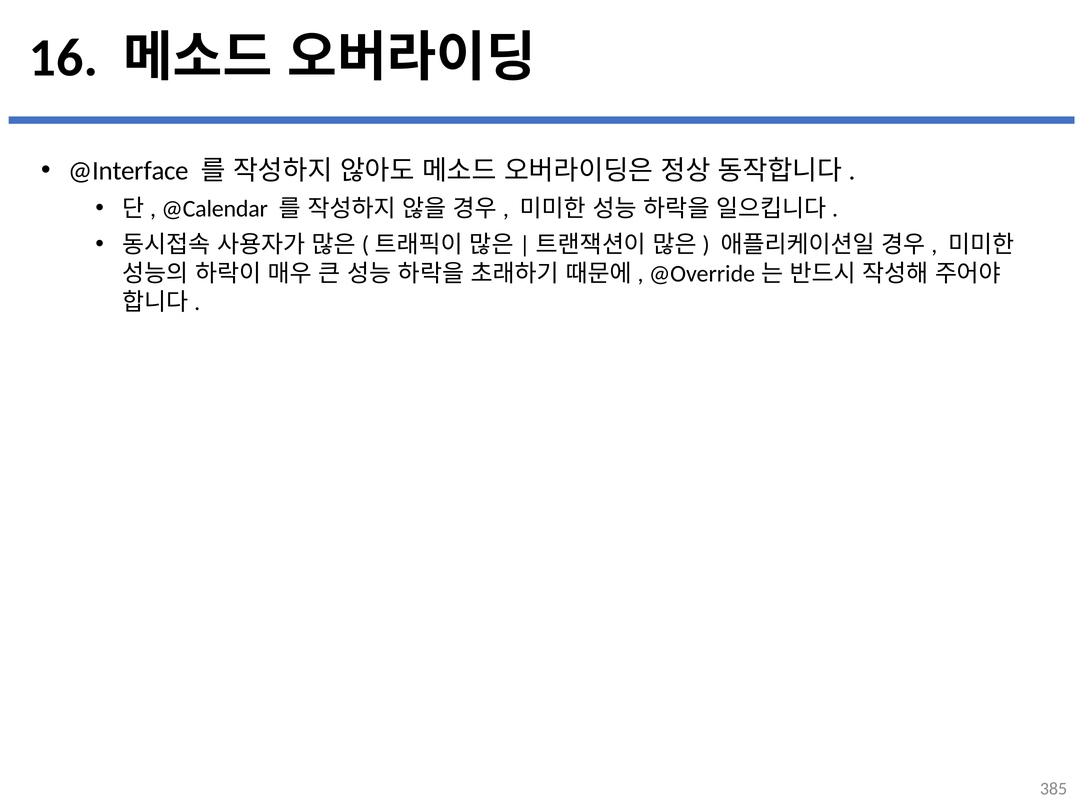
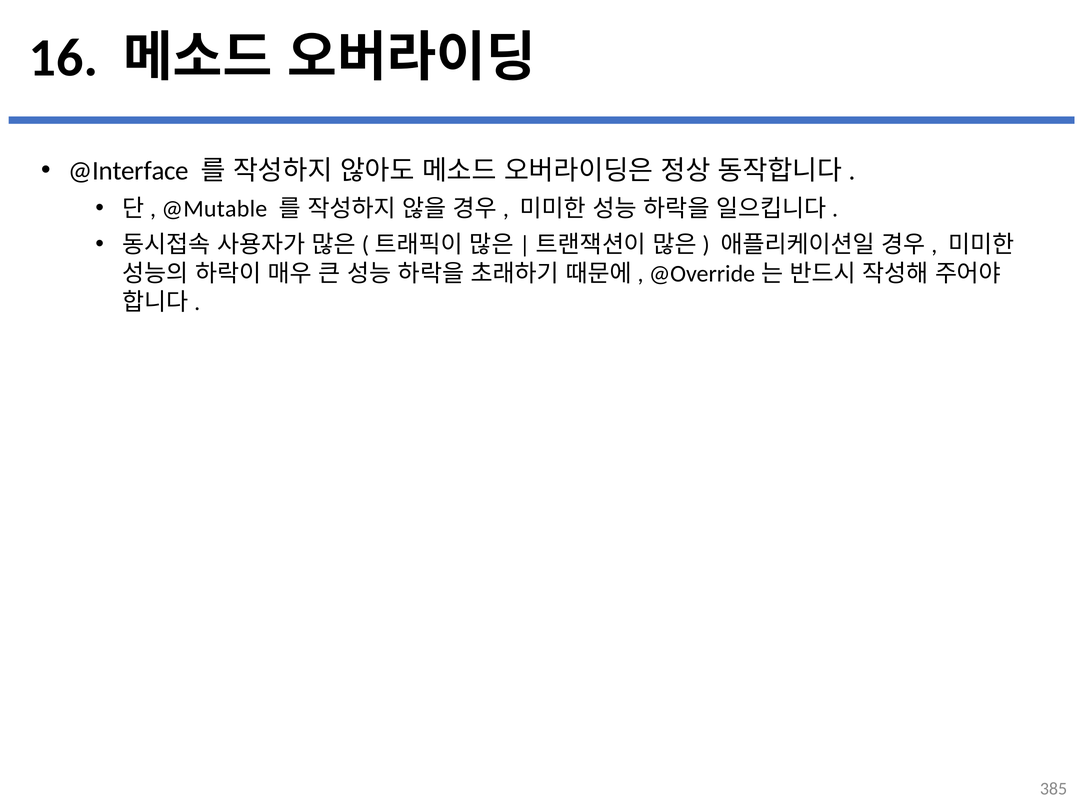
@Calendar: @Calendar -> @Mutable (214, 209)
